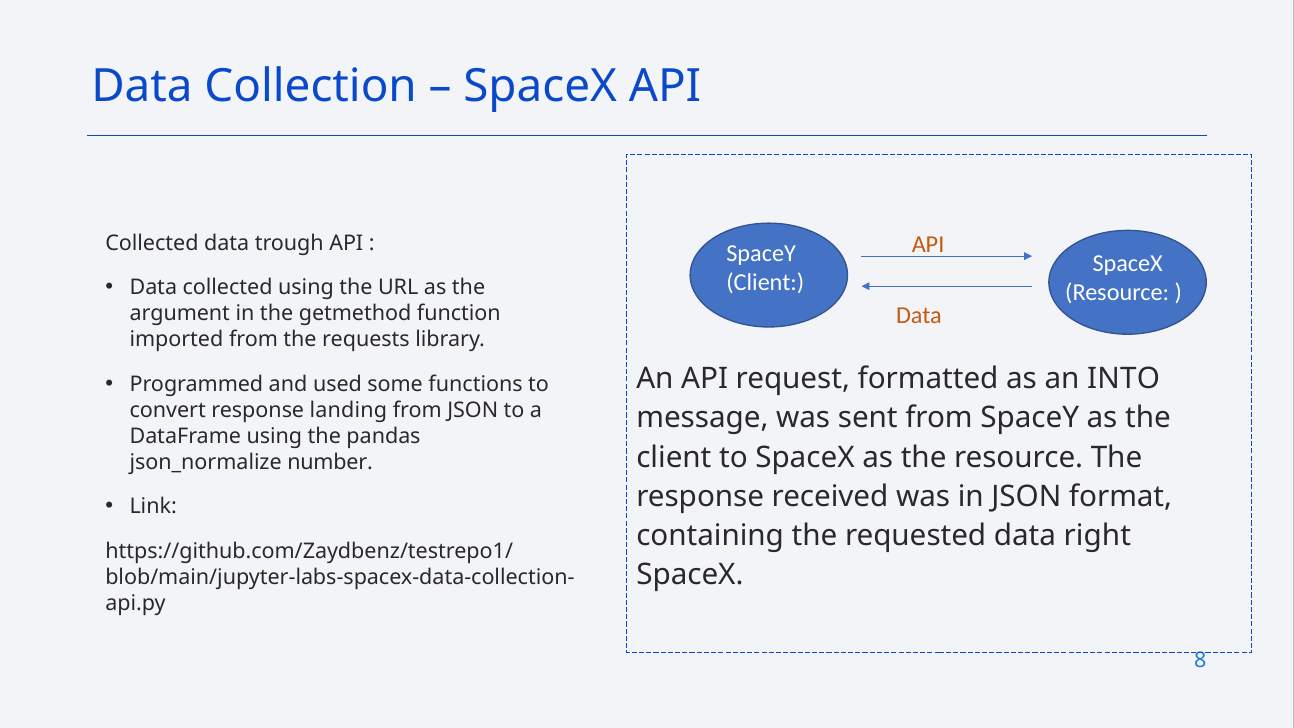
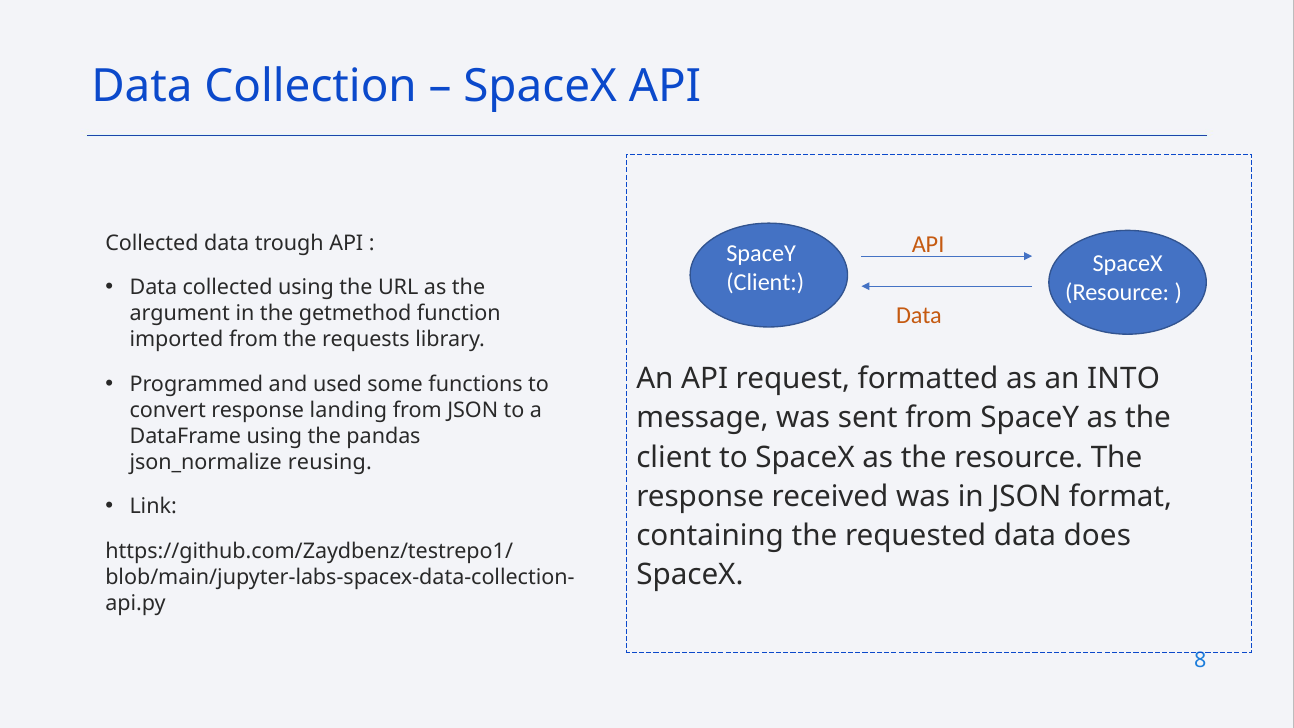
number: number -> reusing (330, 462)
right: right -> does (1097, 535)
